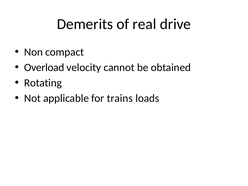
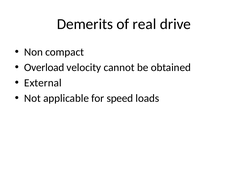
Rotating: Rotating -> External (43, 83)
trains: trains -> speed (120, 98)
